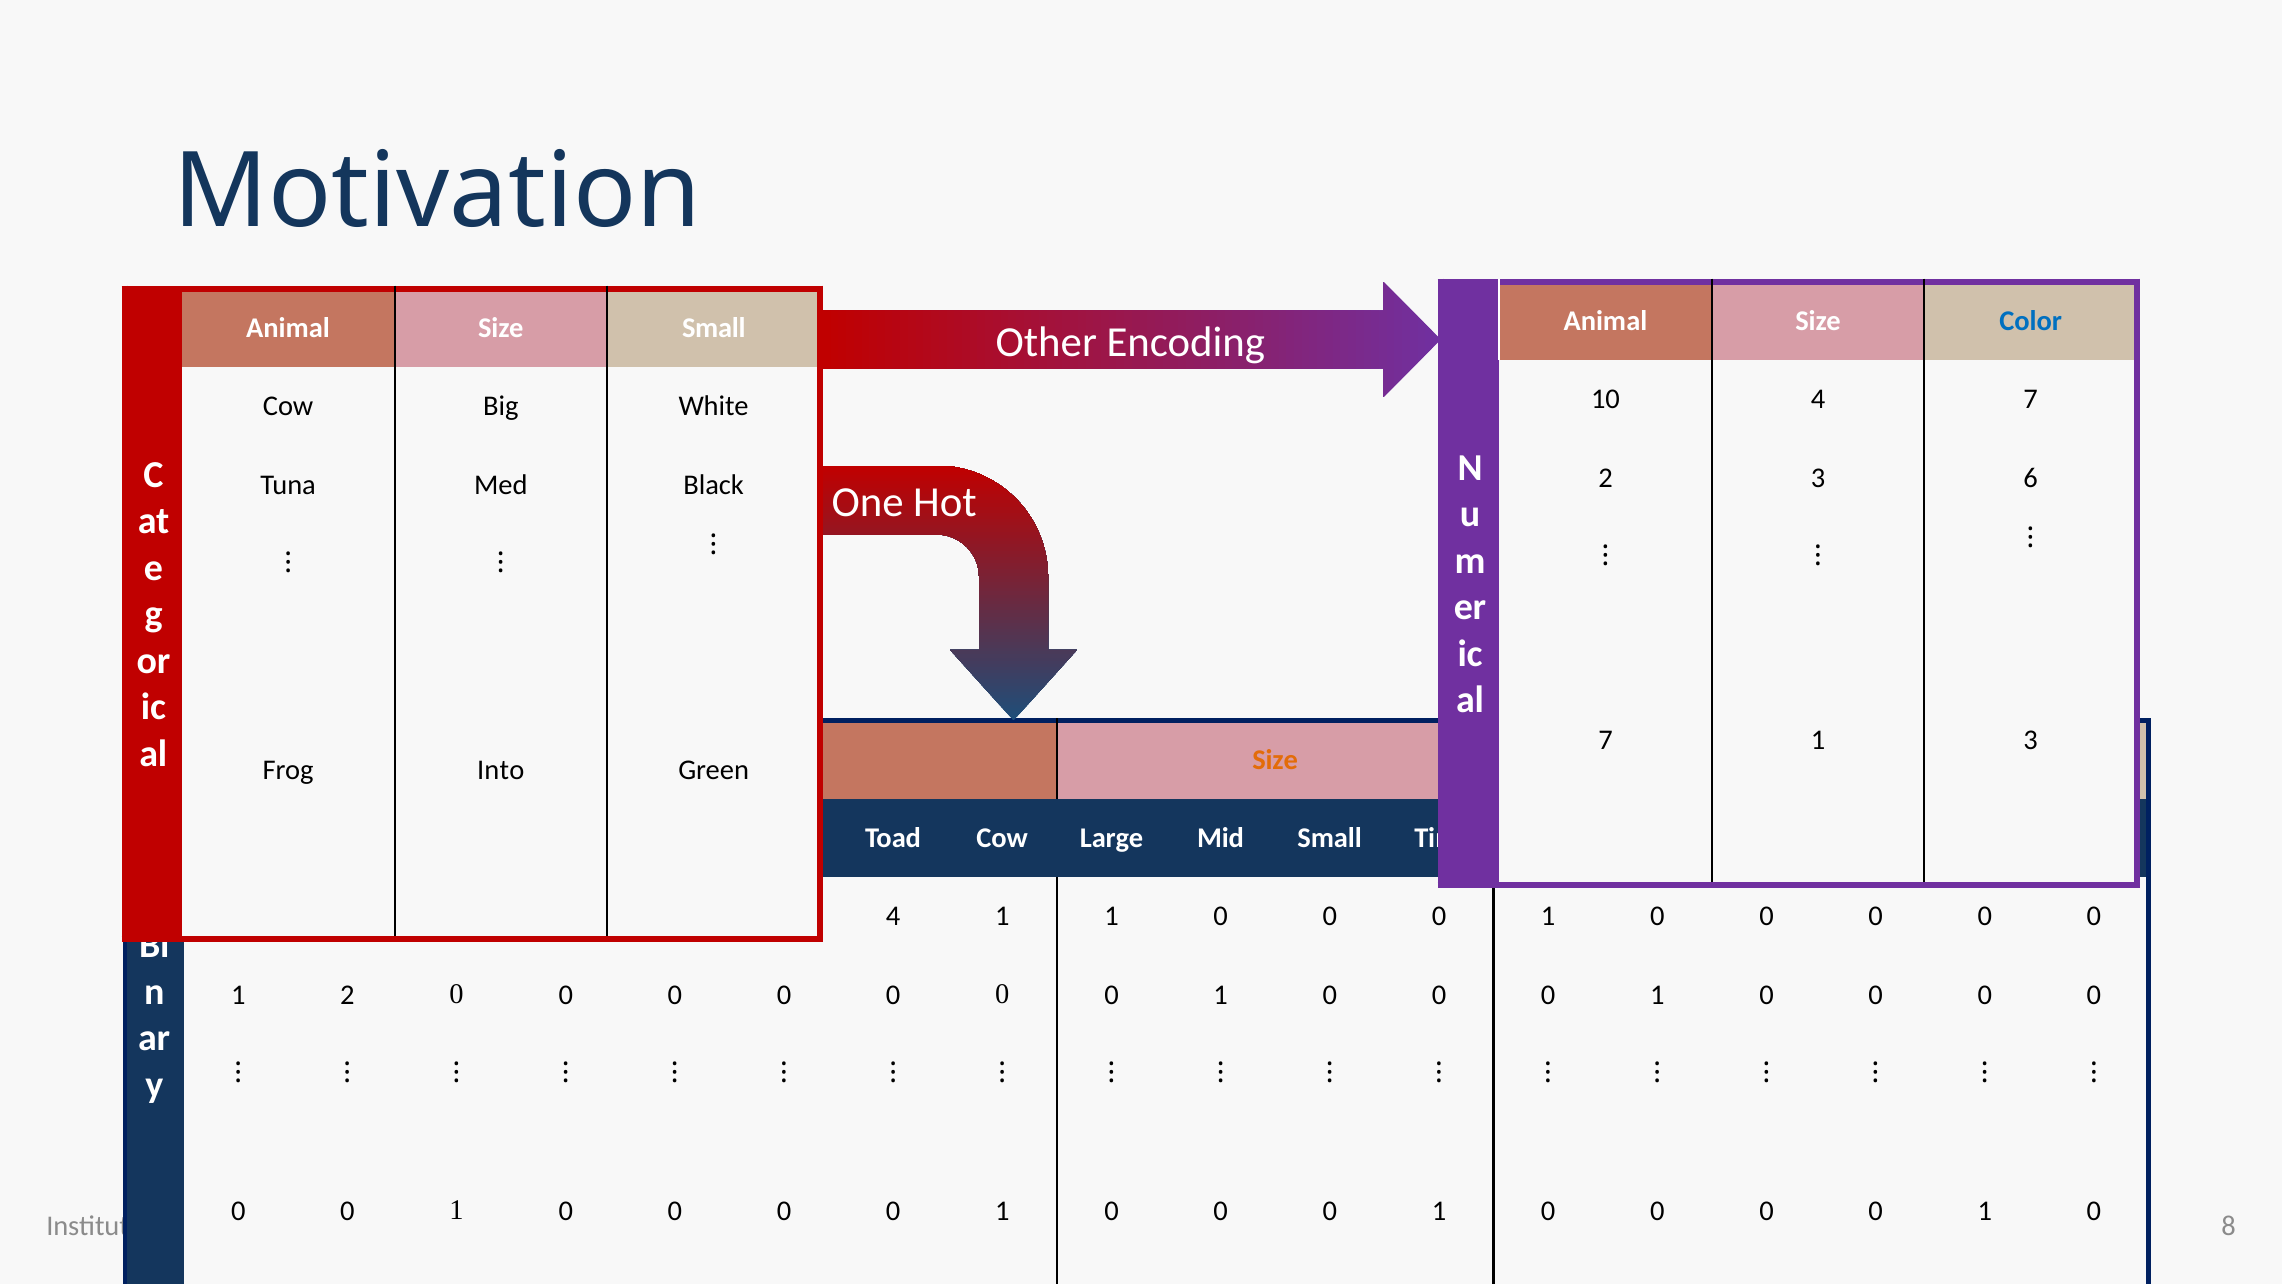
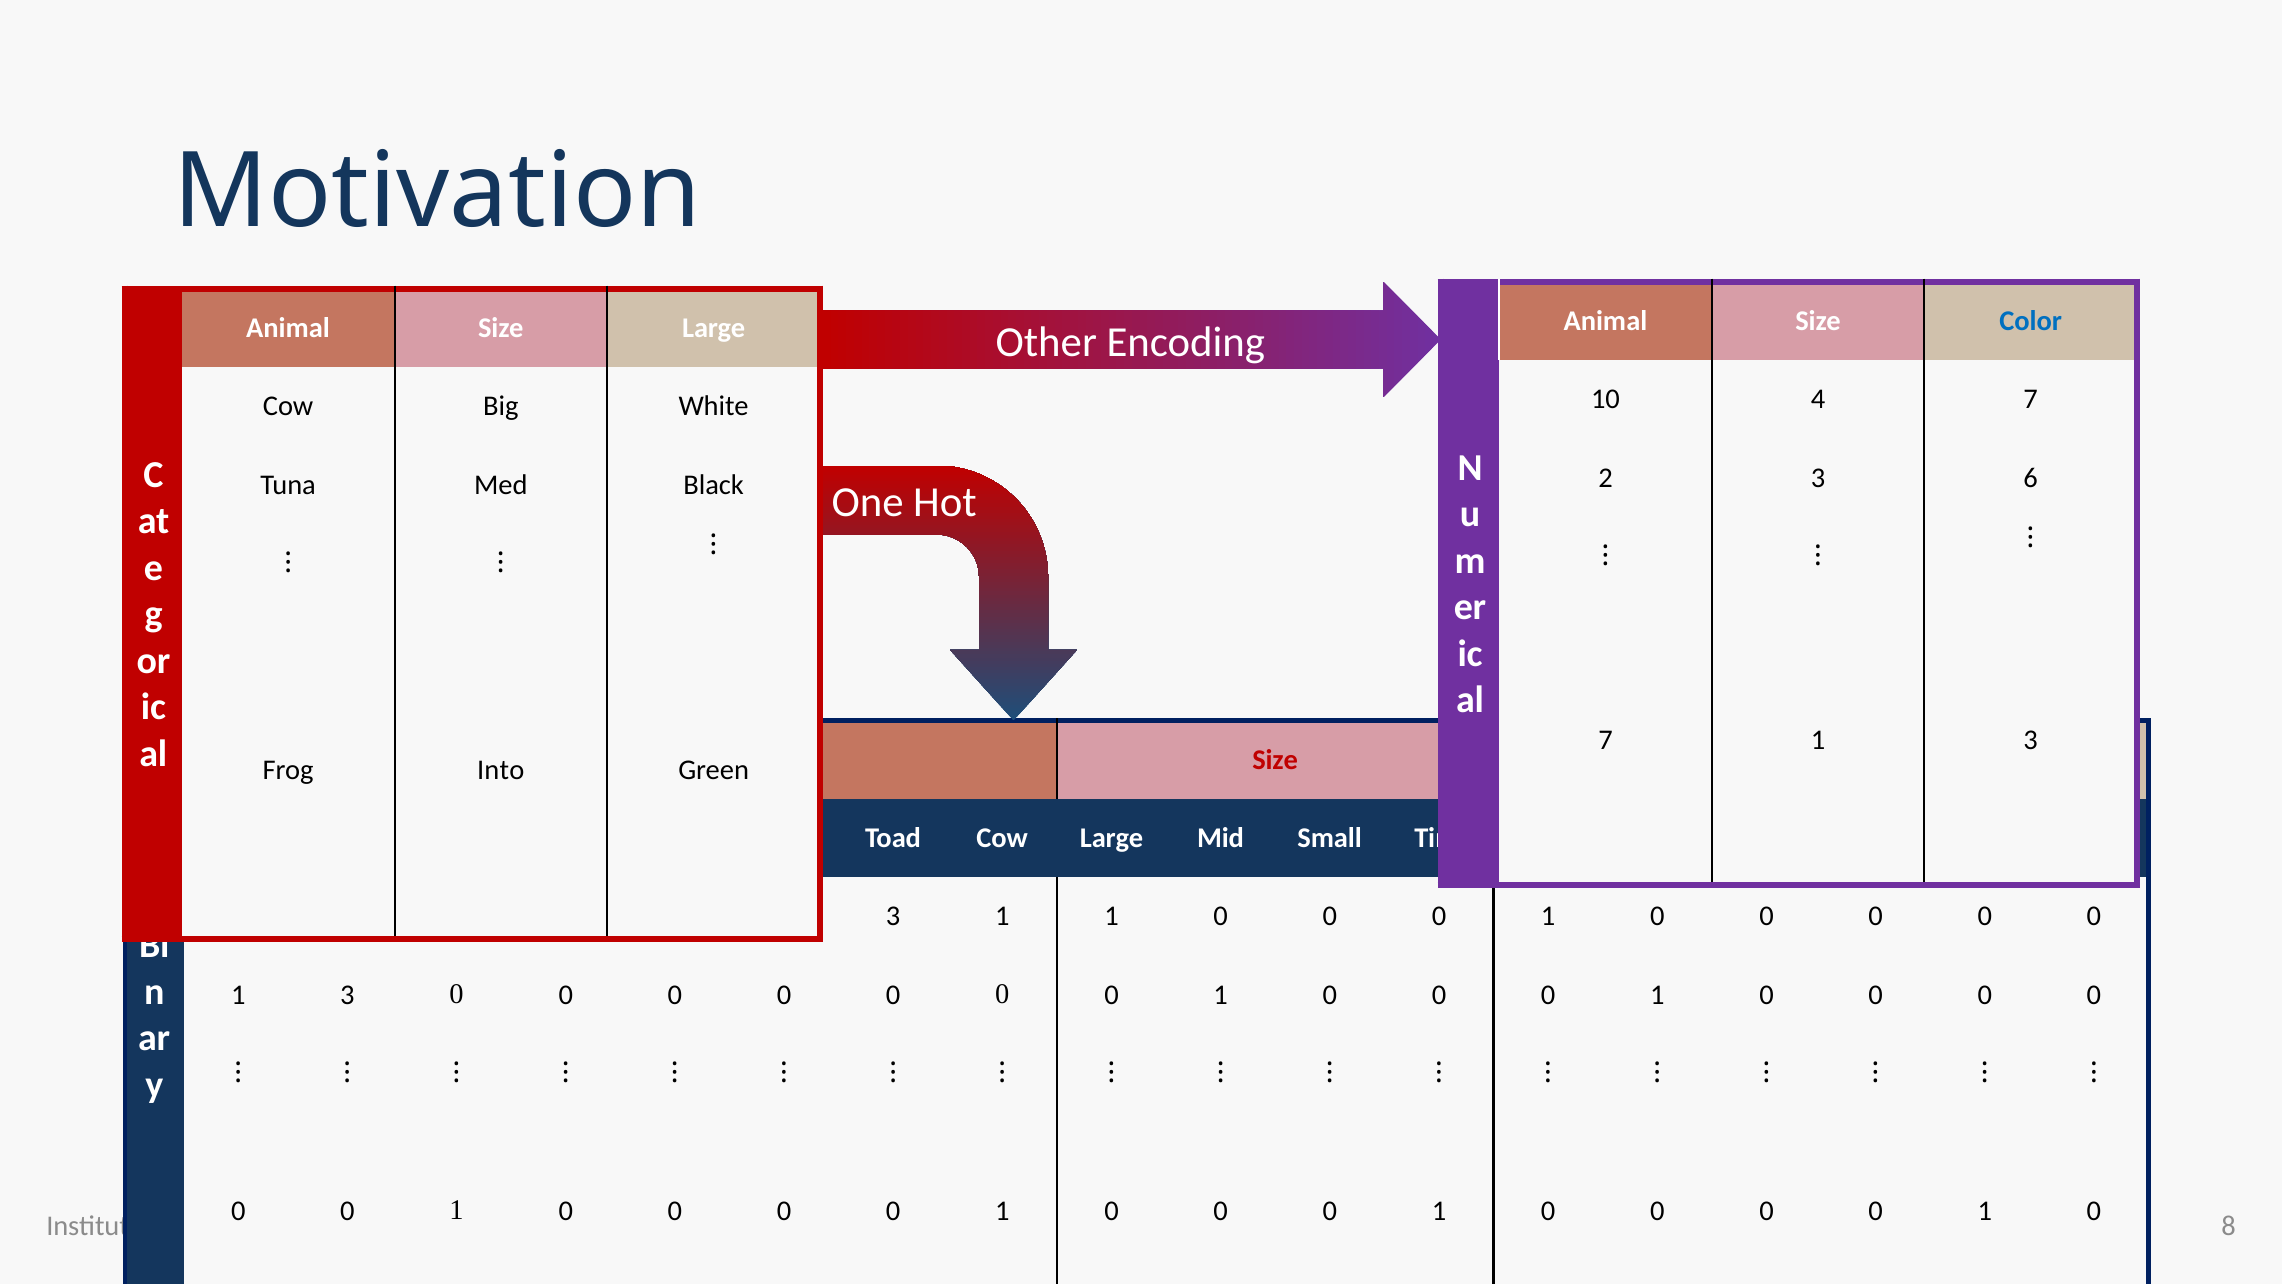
Size Small: Small -> Large (714, 328)
Size colour: orange -> red (1275, 760)
4: 4 -> 3 (893, 916)
2: 2 -> 3 (347, 994)
